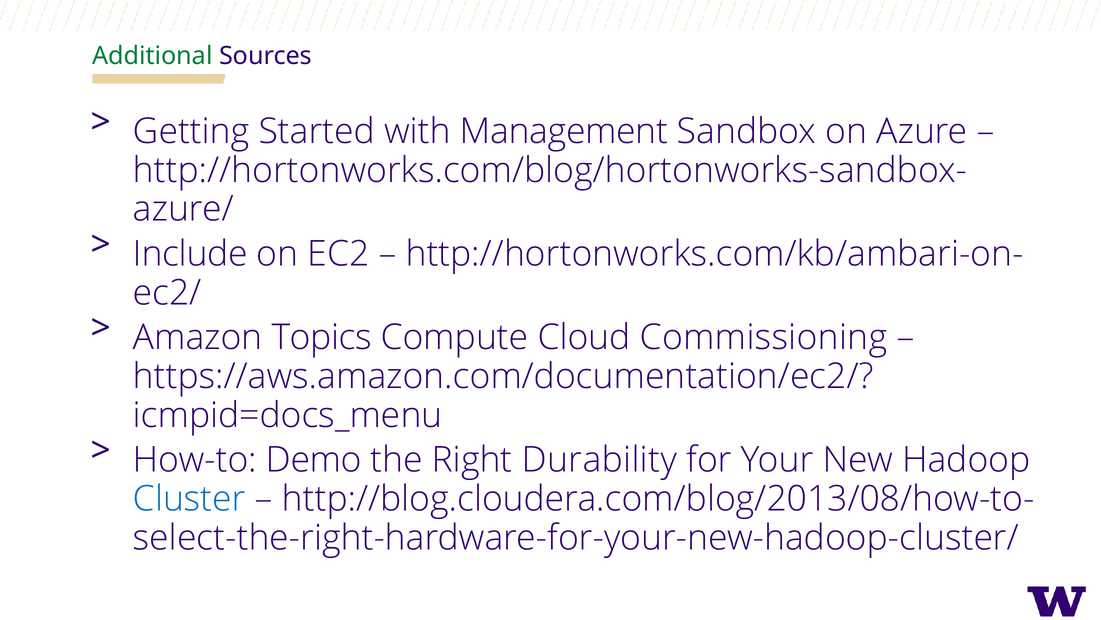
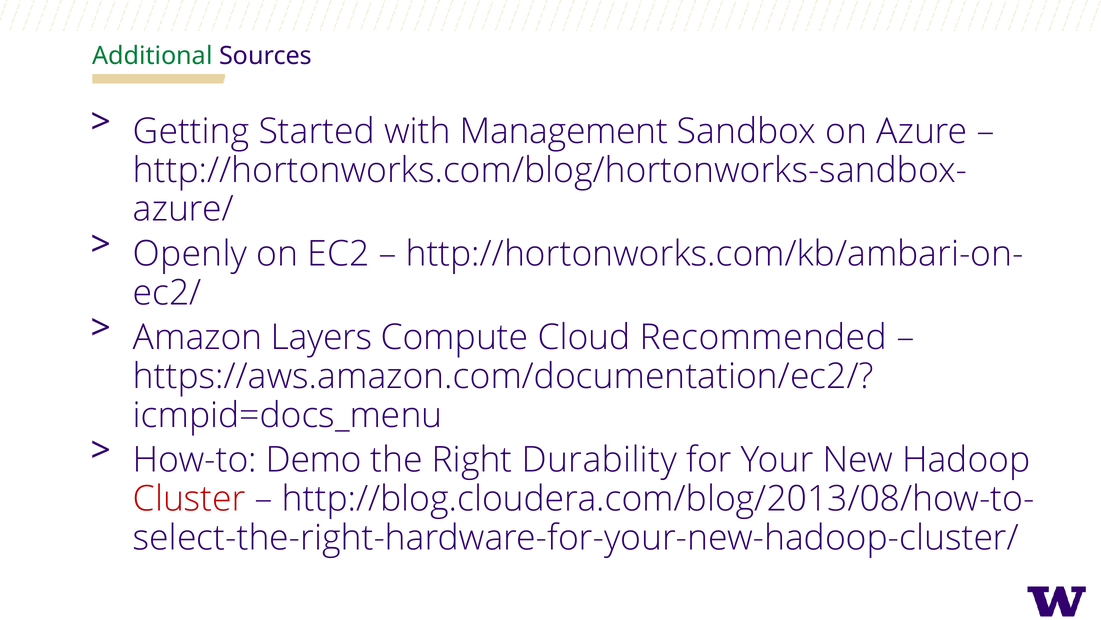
Include: Include -> Openly (190, 254)
Topics: Topics -> Layers (322, 337)
Commissioning: Commissioning -> Recommended (763, 337)
Cluster colour: blue -> red (189, 499)
